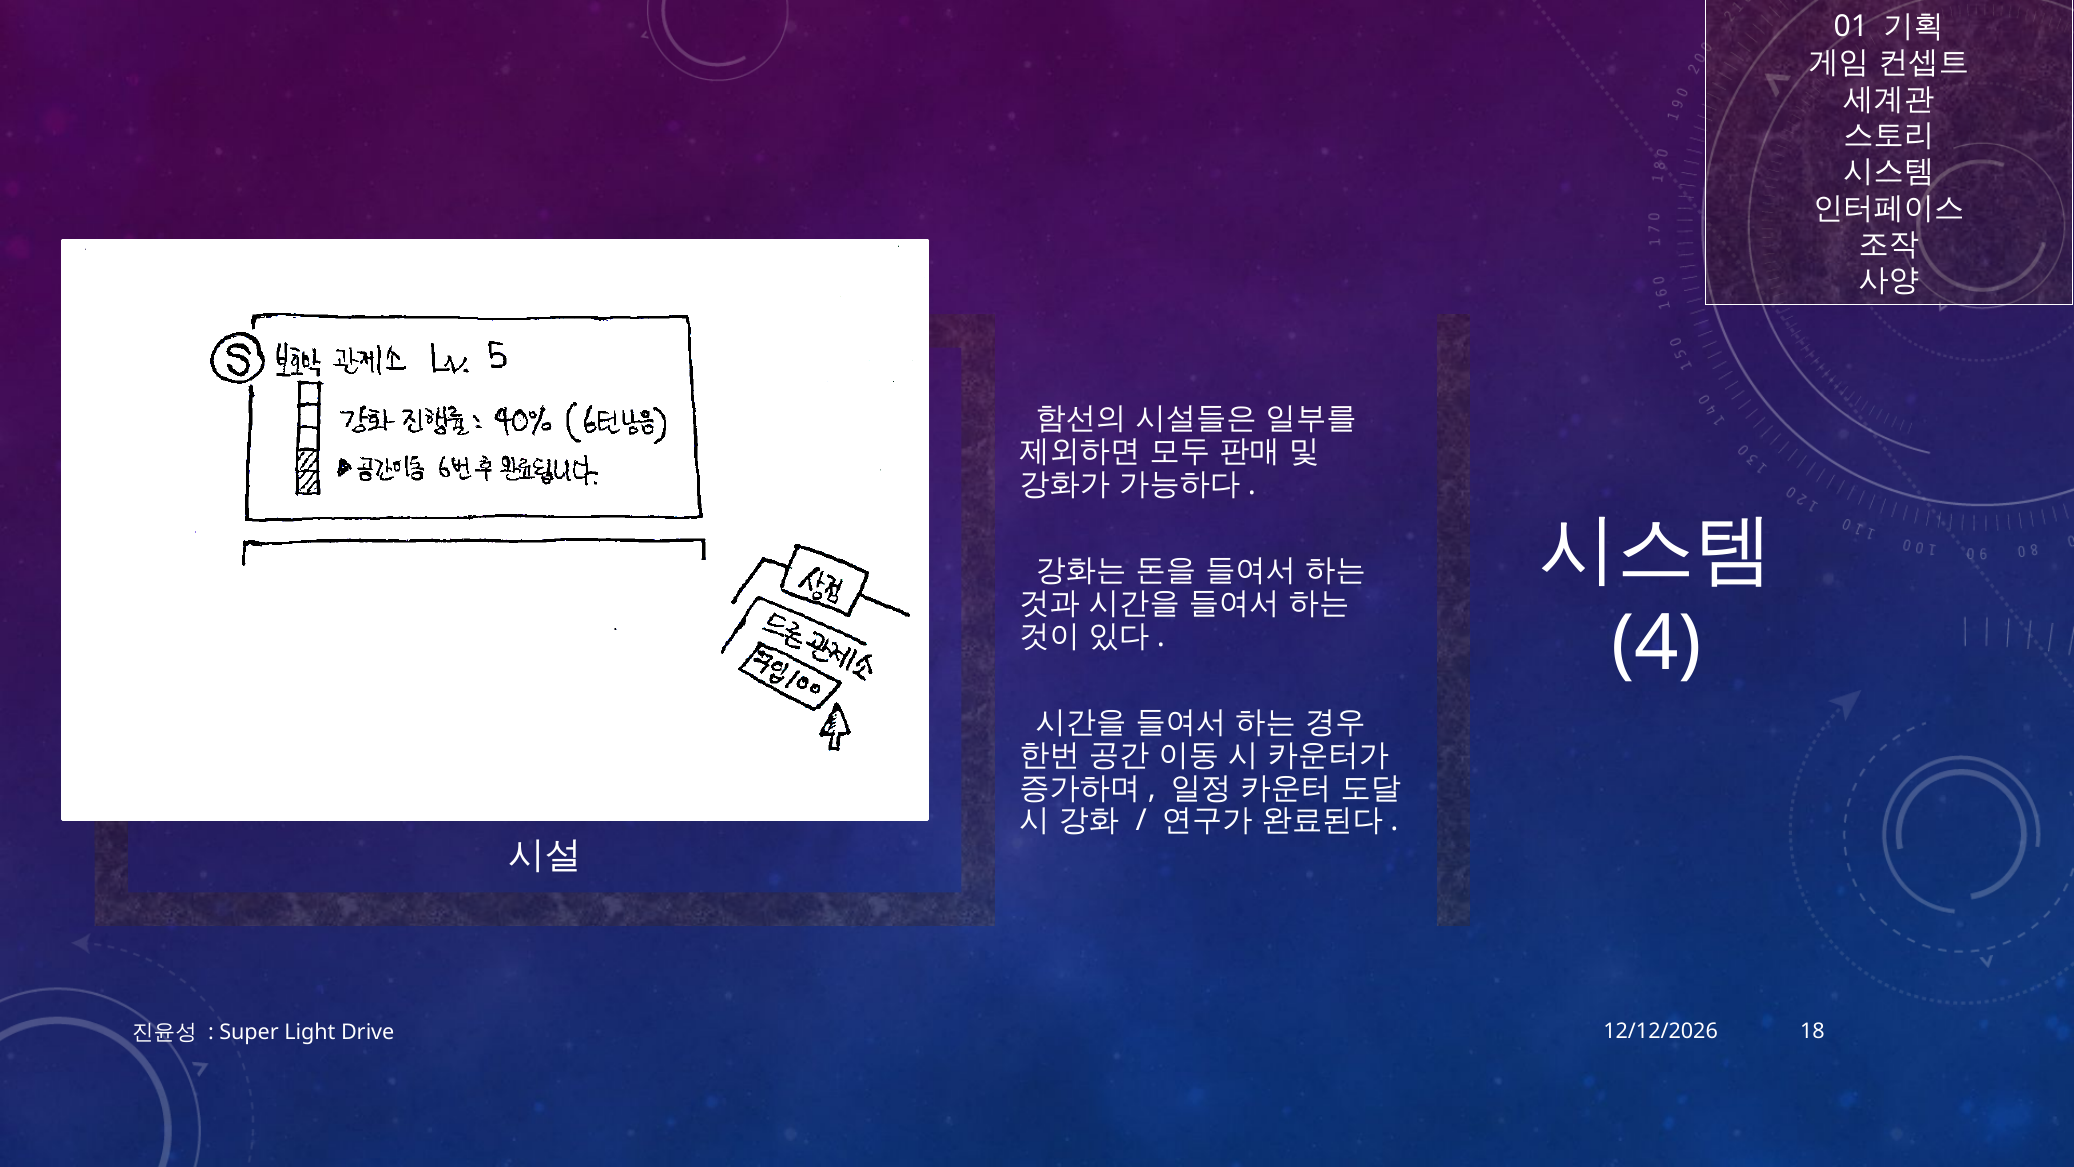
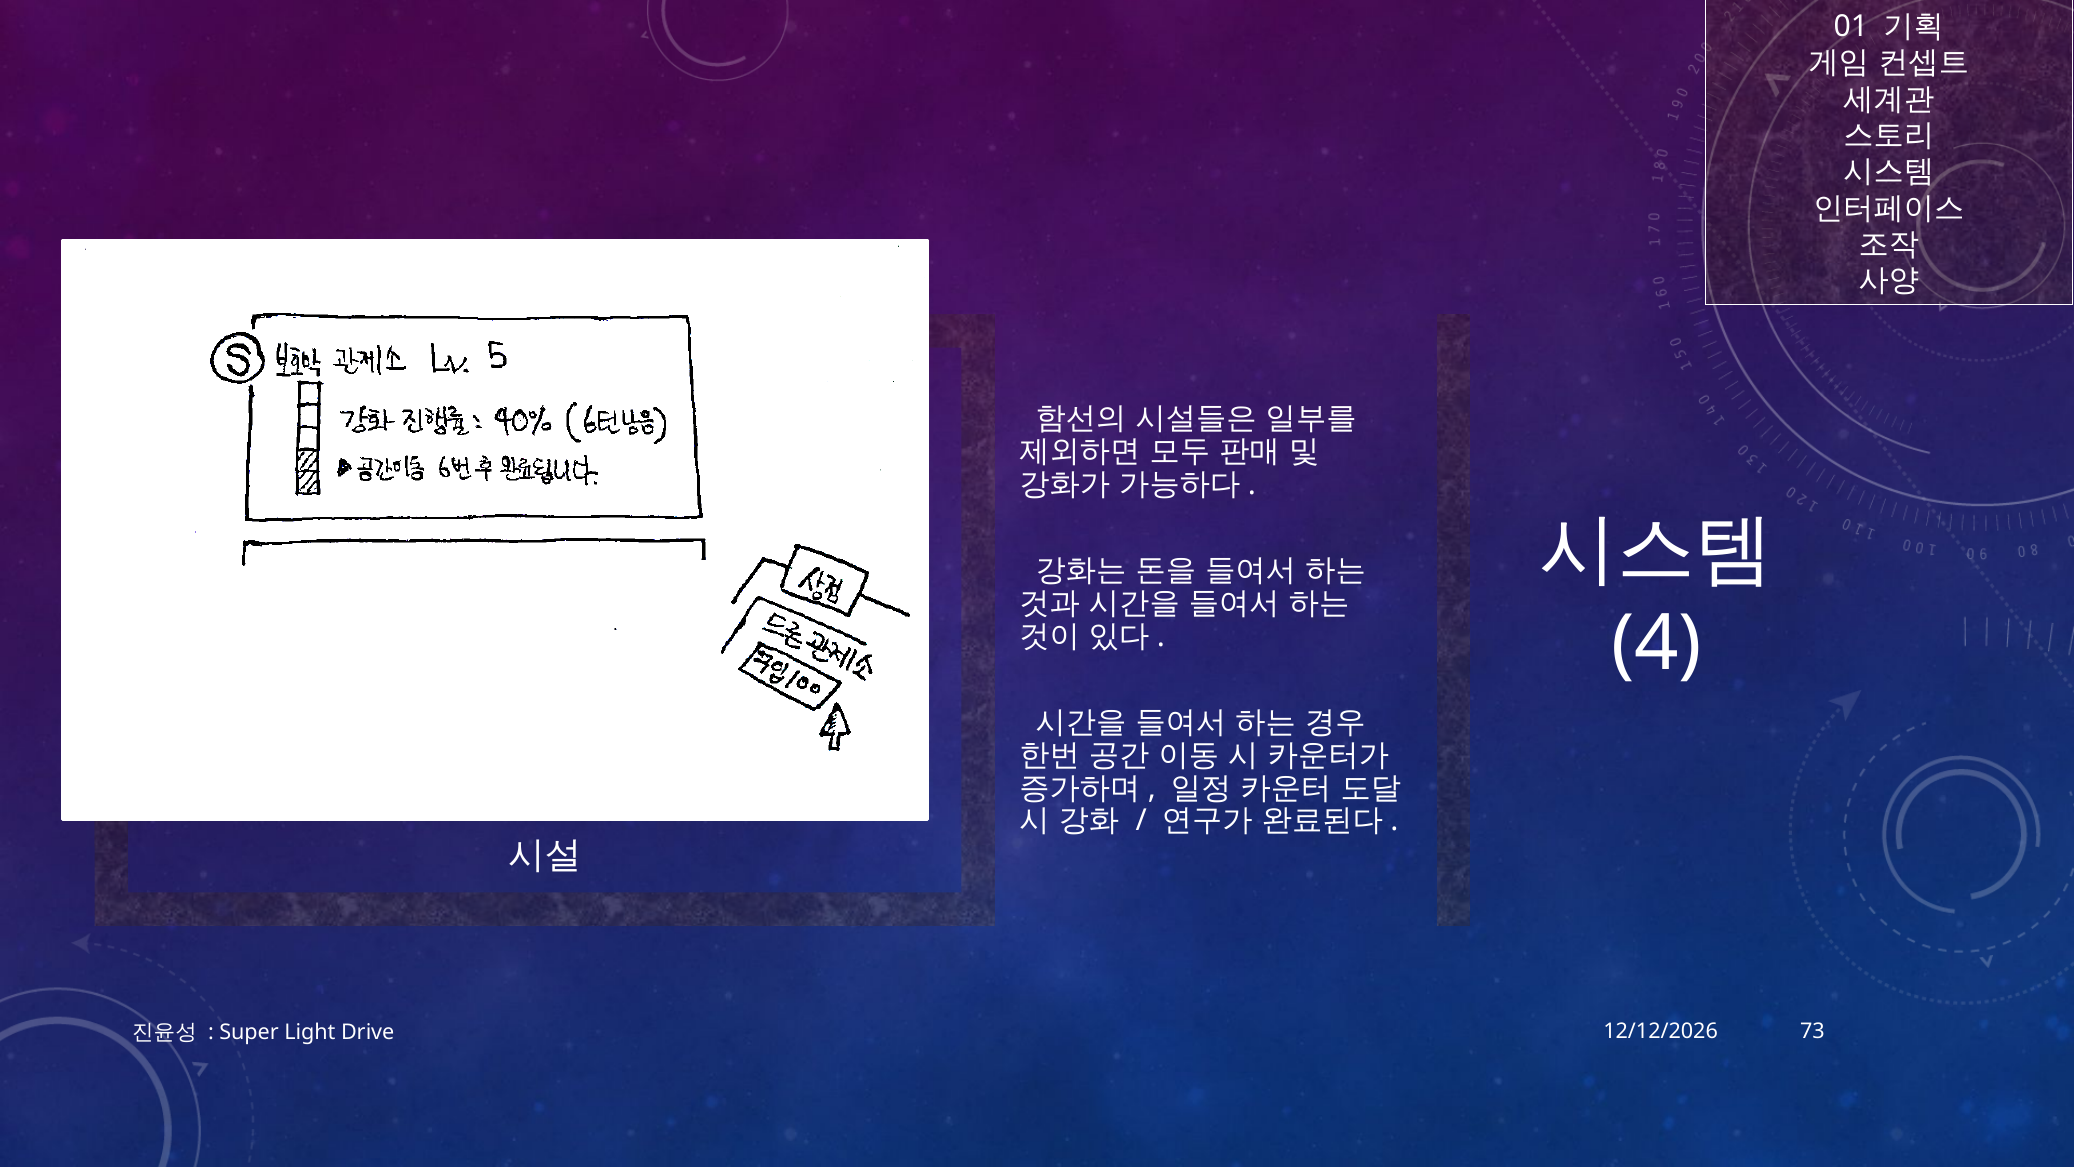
18: 18 -> 73 (1813, 1031)
